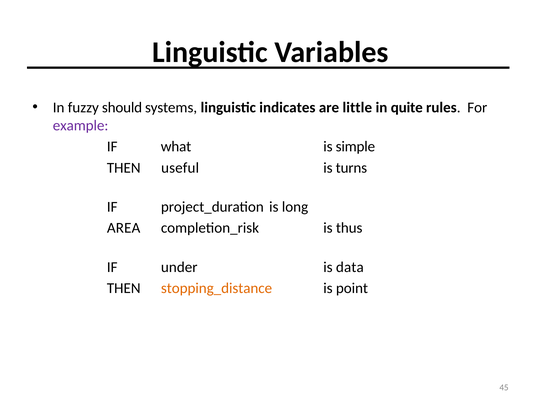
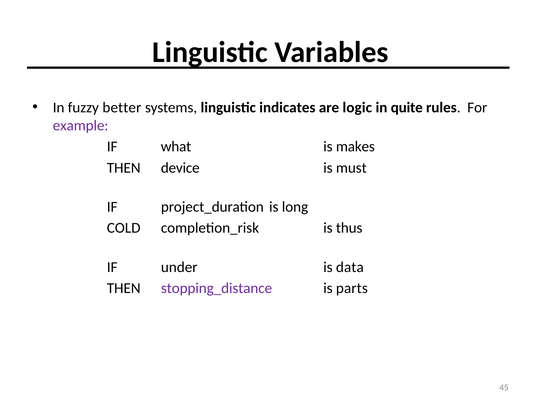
should: should -> better (122, 107)
little: little -> logic (357, 107)
simple: simple -> makes (355, 147)
useful: useful -> device (180, 168)
turns: turns -> must (351, 168)
AREA: AREA -> COLD (124, 228)
stopping_distance colour: orange -> purple (217, 288)
point: point -> parts (352, 288)
